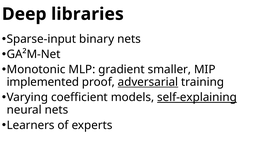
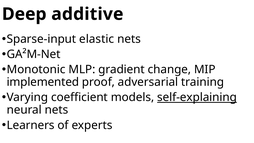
libraries: libraries -> additive (87, 14)
binary: binary -> elastic (97, 39)
smaller: smaller -> change (169, 69)
adversarial underline: present -> none (148, 82)
